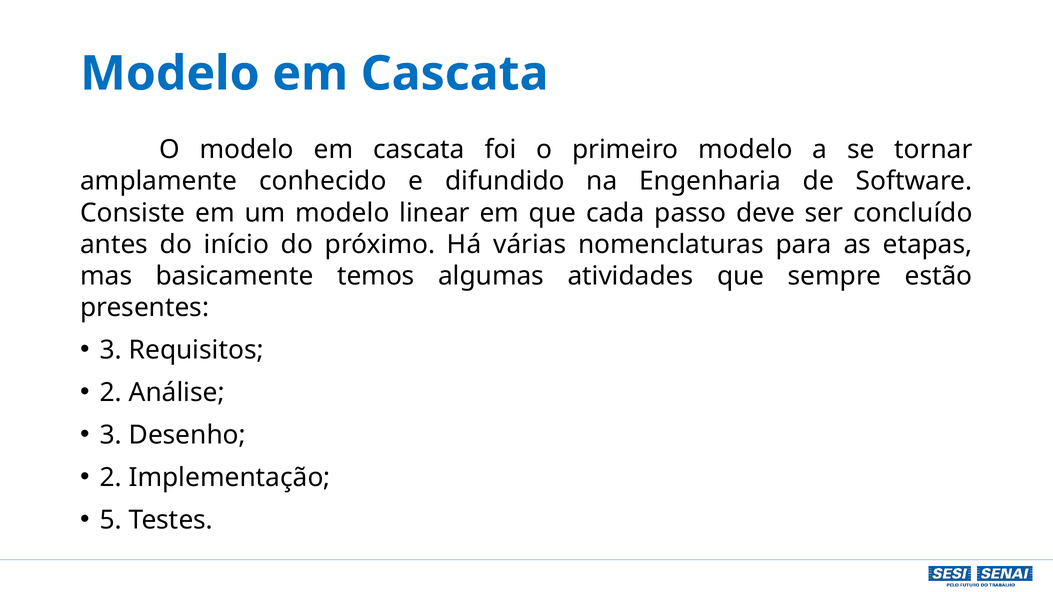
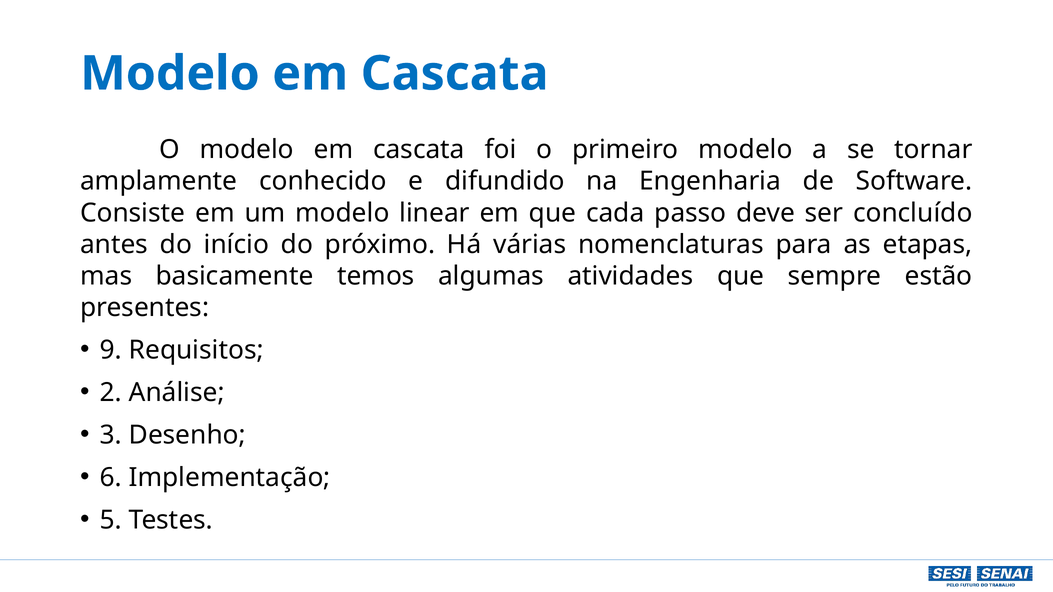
3: 3 -> 9 (111, 350)
2: 2 -> 6 (111, 478)
